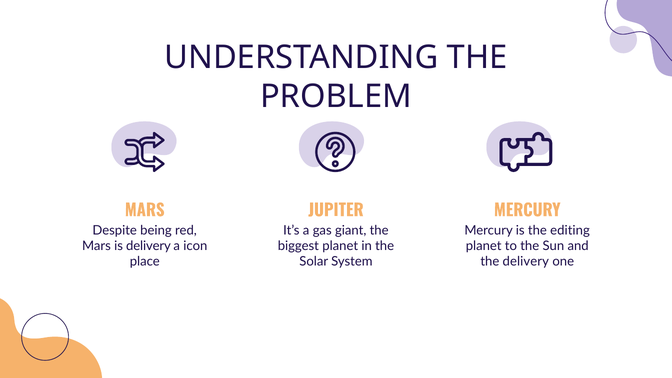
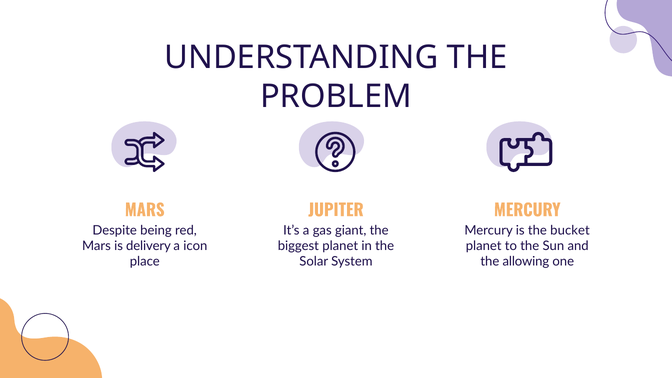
editing: editing -> bucket (570, 230)
the delivery: delivery -> allowing (526, 262)
